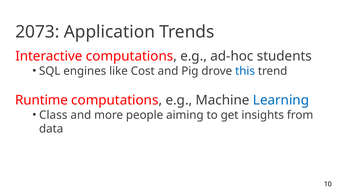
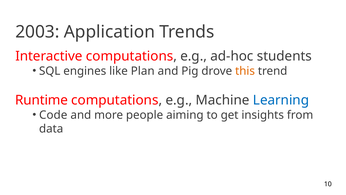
2073: 2073 -> 2003 (37, 32)
Cost: Cost -> Plan (143, 71)
this colour: blue -> orange (245, 71)
Class: Class -> Code (53, 115)
